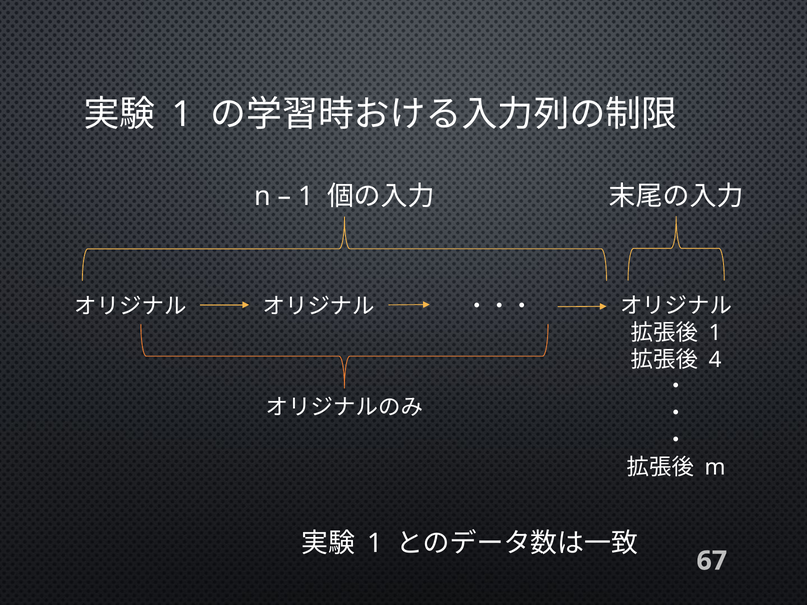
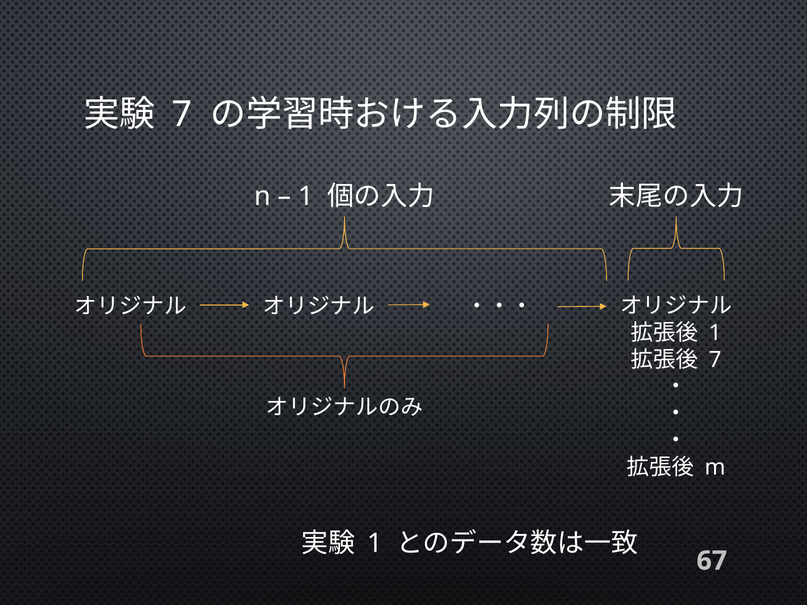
1: 1 -> 7 (182, 114)
4: 4 -> 7 (715, 360)
